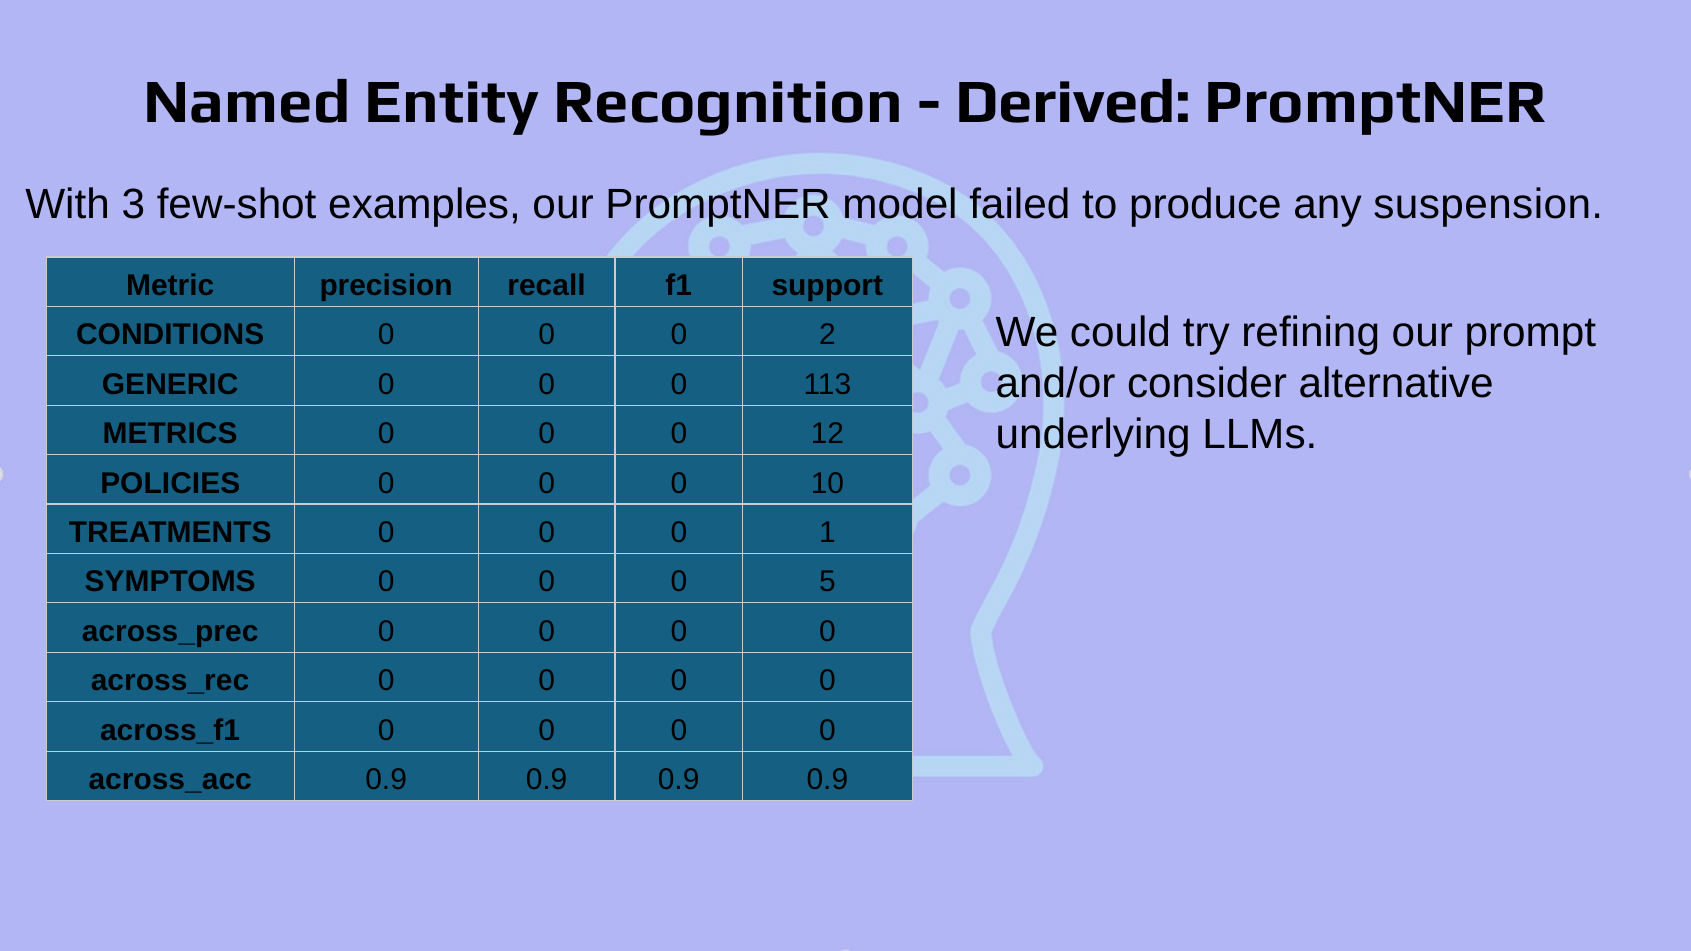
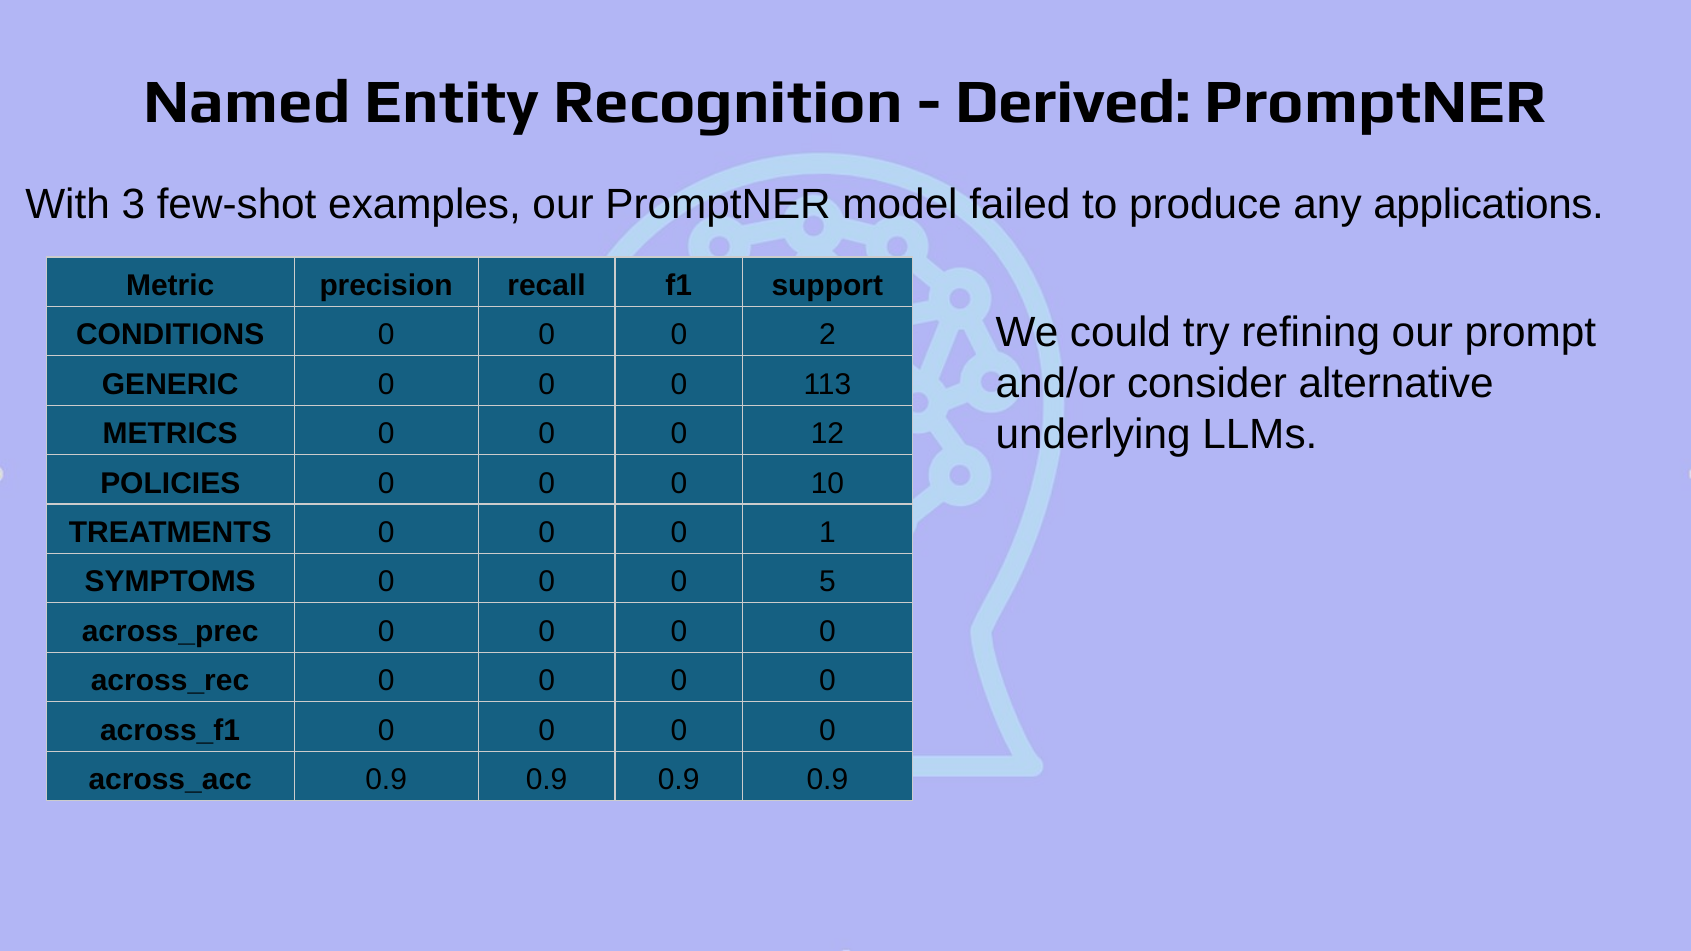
suspension: suspension -> applications (1489, 205)
